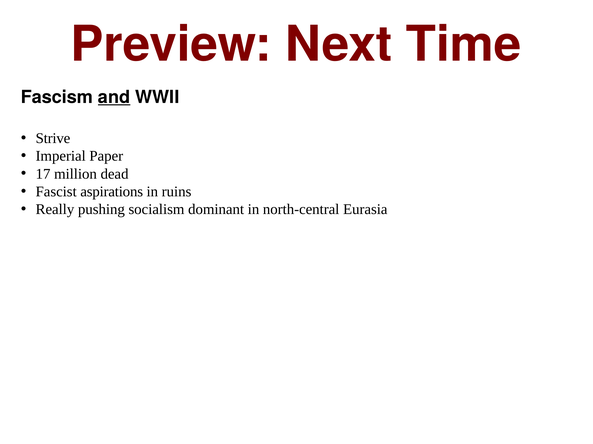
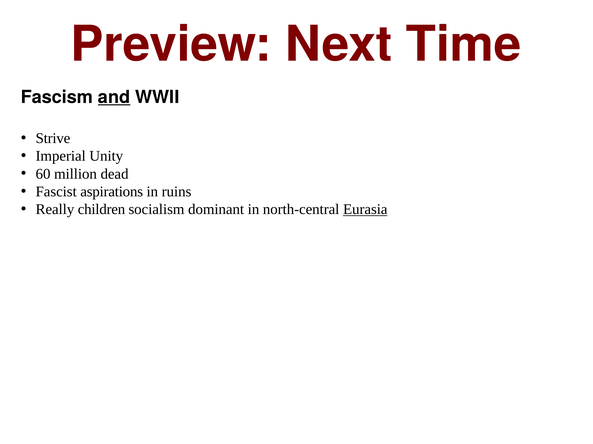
Paper: Paper -> Unity (106, 156)
17: 17 -> 60 (43, 174)
pushing: pushing -> children (101, 210)
Eurasia underline: none -> present (365, 210)
